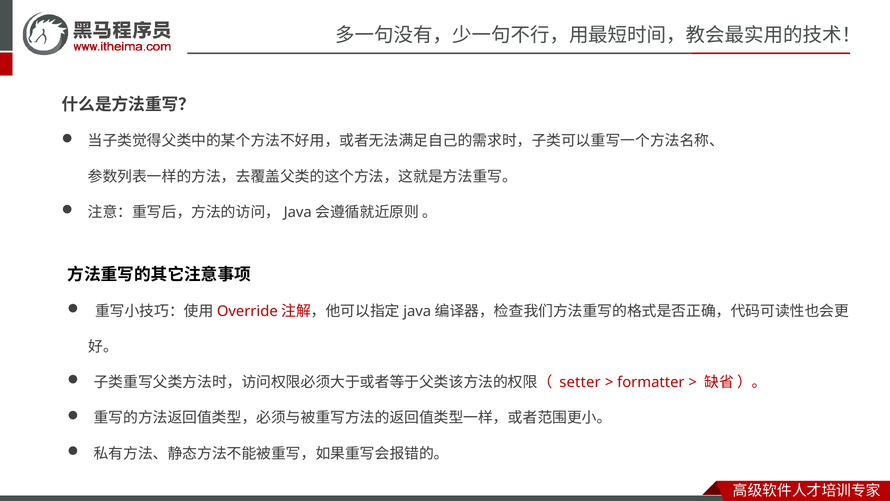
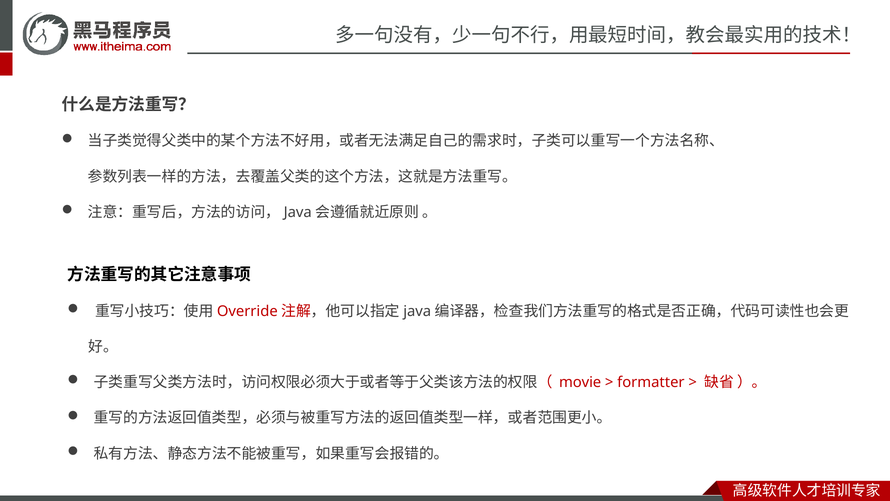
setter: setter -> movie (580, 382)
